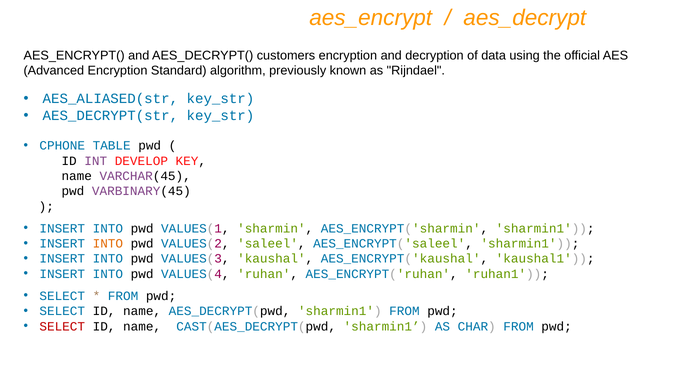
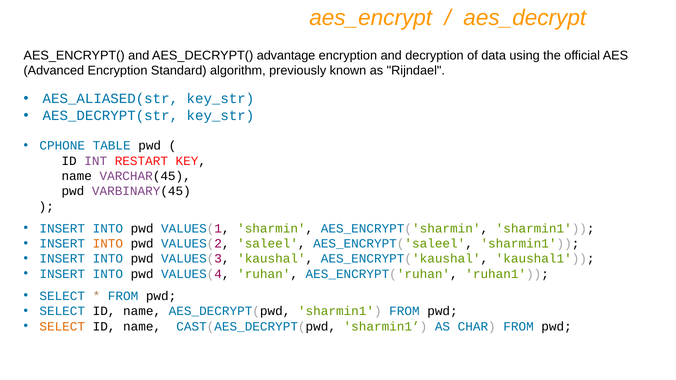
customers: customers -> advantage (286, 55)
DEVELOP: DEVELOP -> RESTART (141, 161)
SELECT colour: red -> orange (62, 327)
